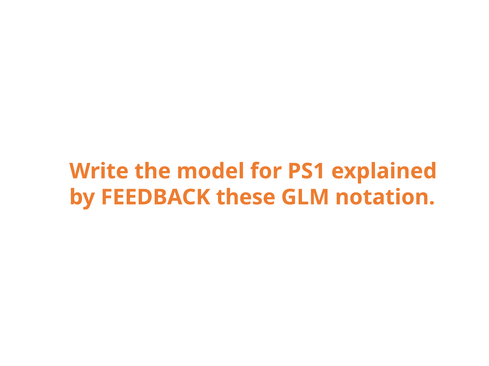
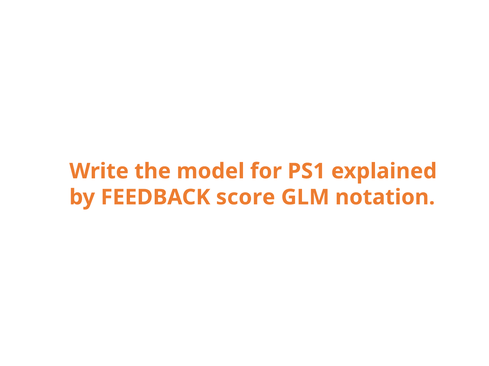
these: these -> score (246, 198)
